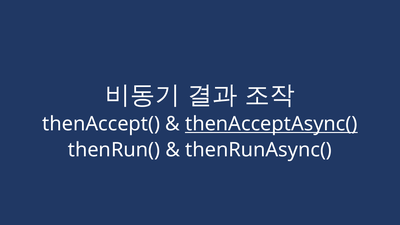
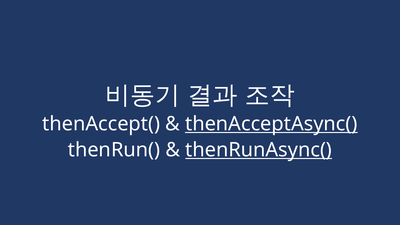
thenRunAsync( underline: none -> present (259, 150)
